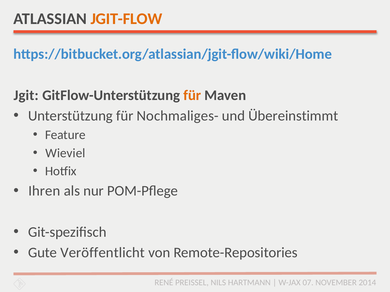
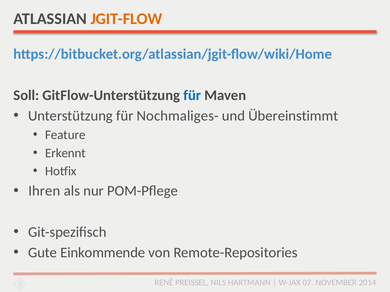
Jgit: Jgit -> Soll (26, 95)
für colour: orange -> blue (192, 95)
Wieviel: Wieviel -> Erkennt (65, 153)
Veröffentlicht: Veröffentlicht -> Einkommende (103, 253)
